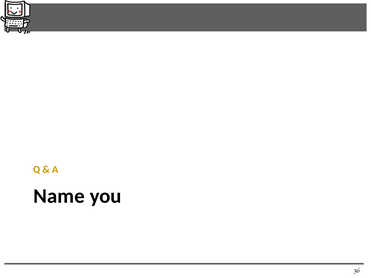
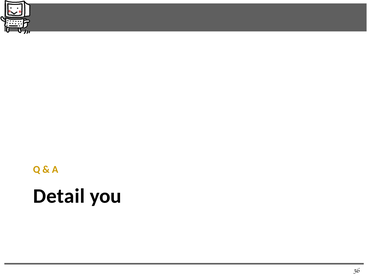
Name: Name -> Detail (59, 196)
